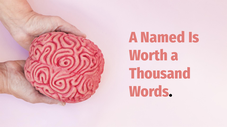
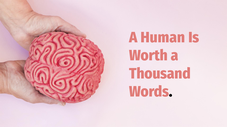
Named: Named -> Human (163, 38)
